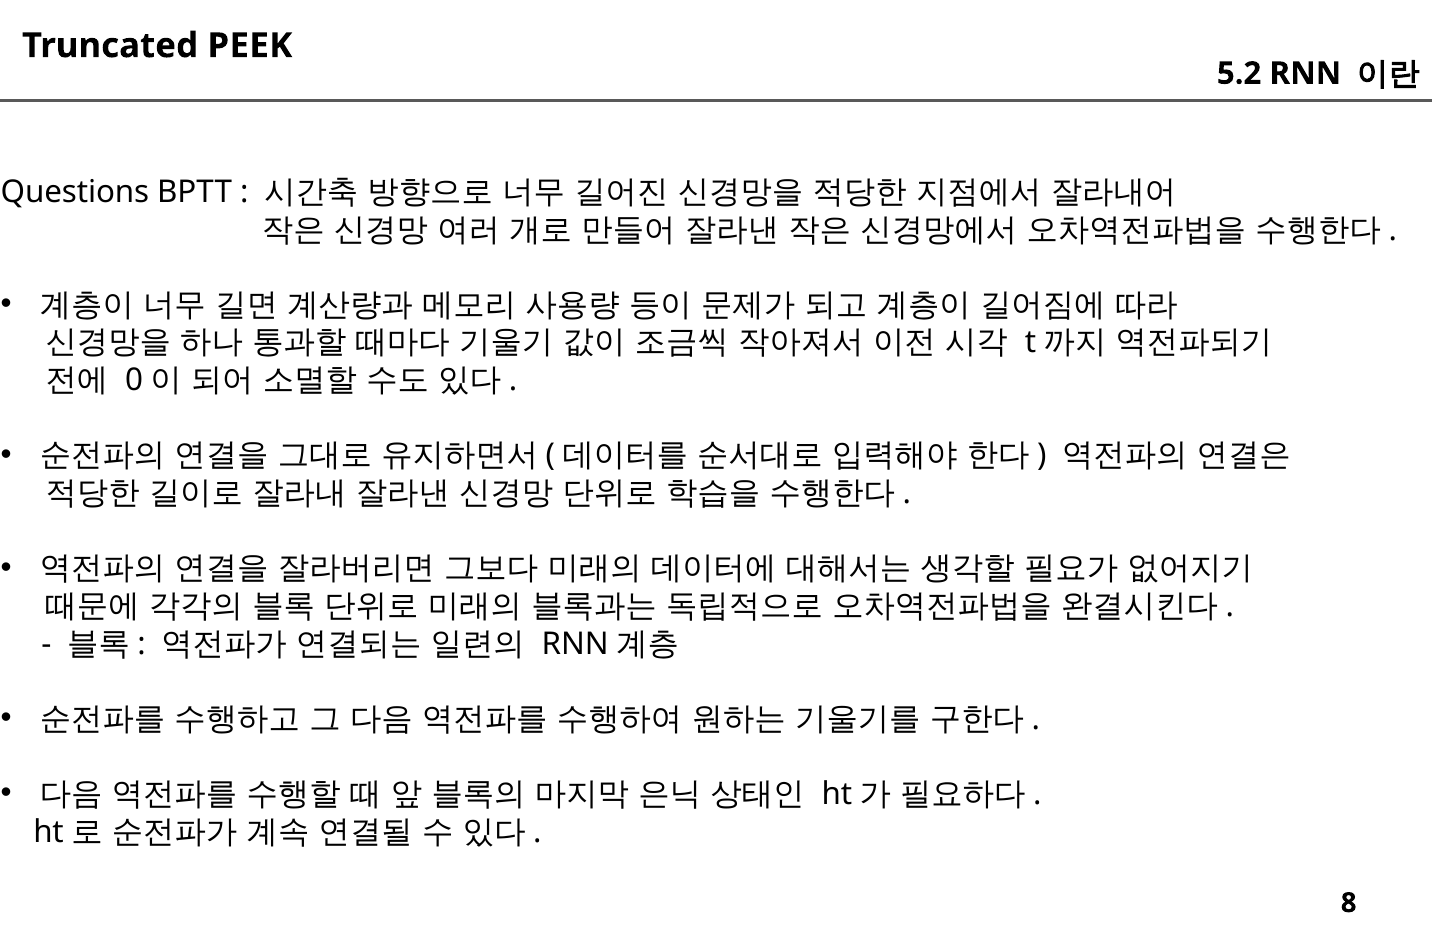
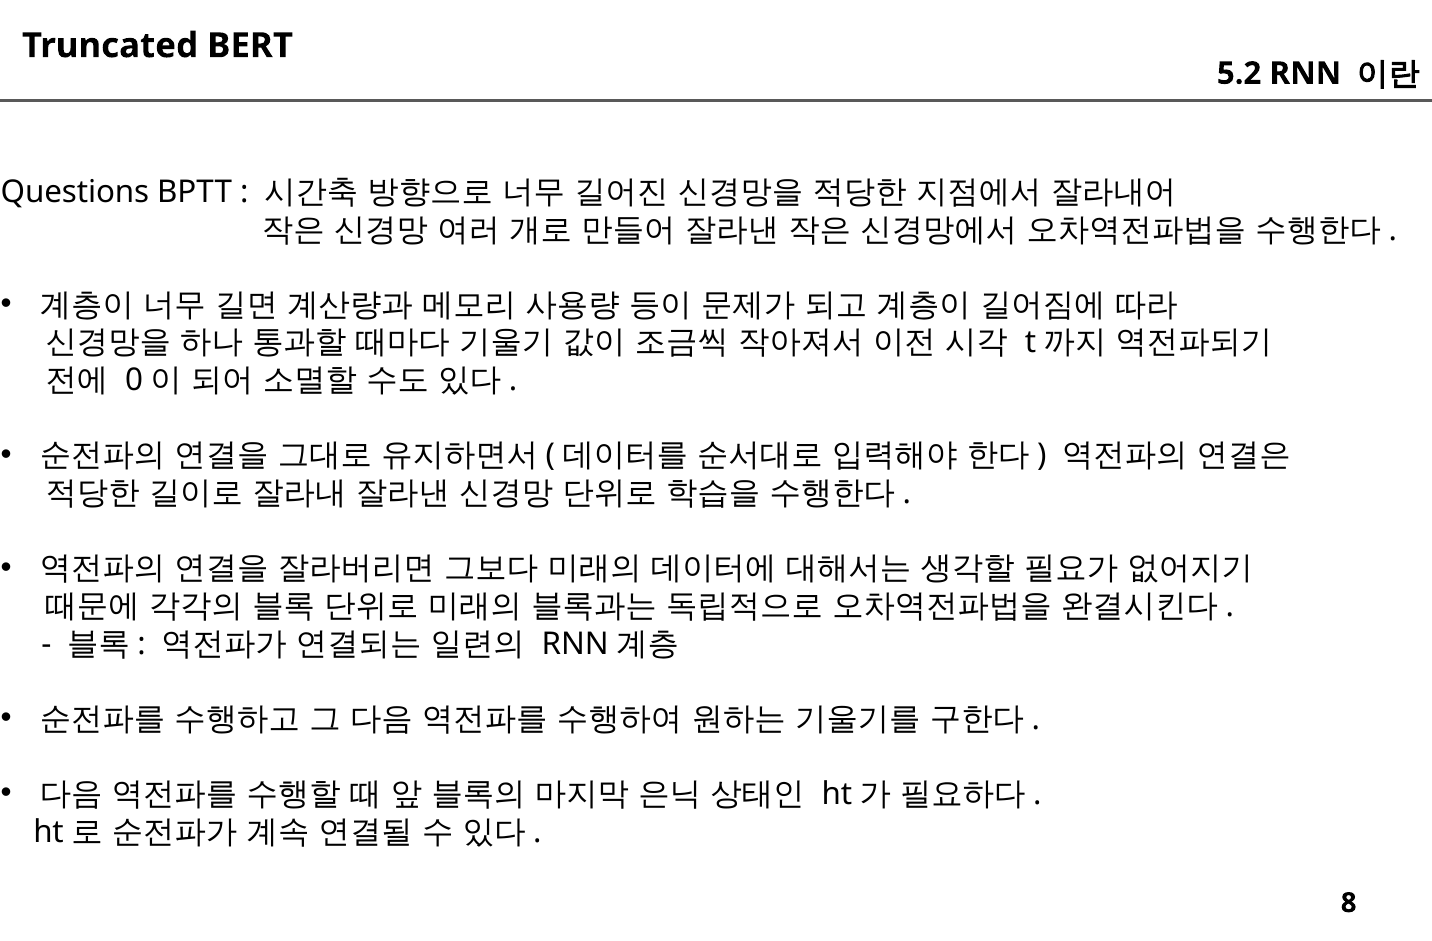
PEEK: PEEK -> BERT (250, 46)
